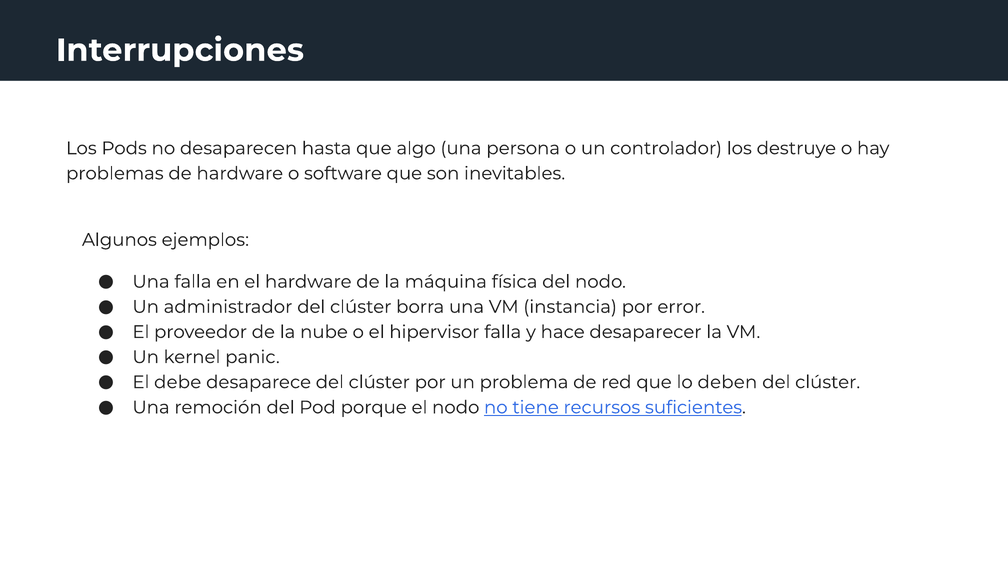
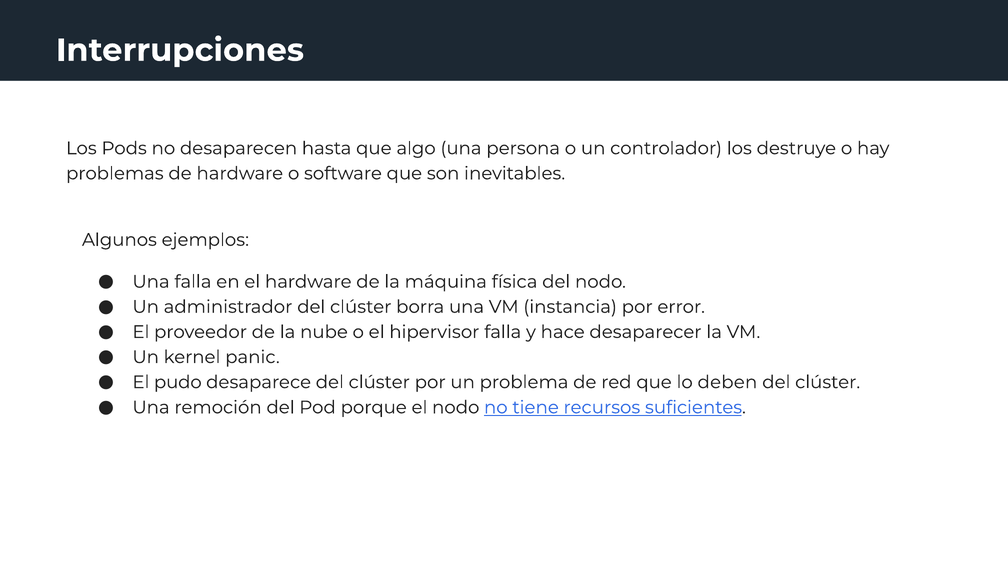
debe: debe -> pudo (178, 382)
